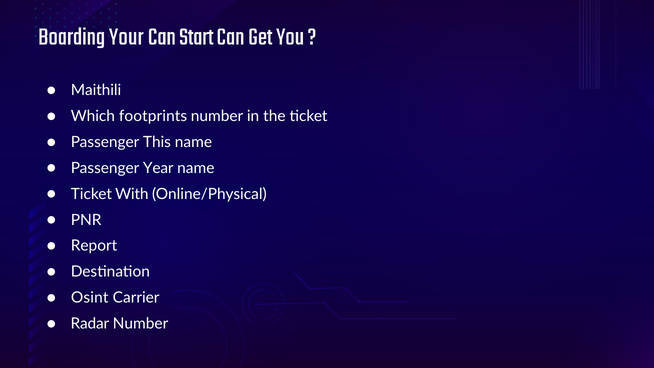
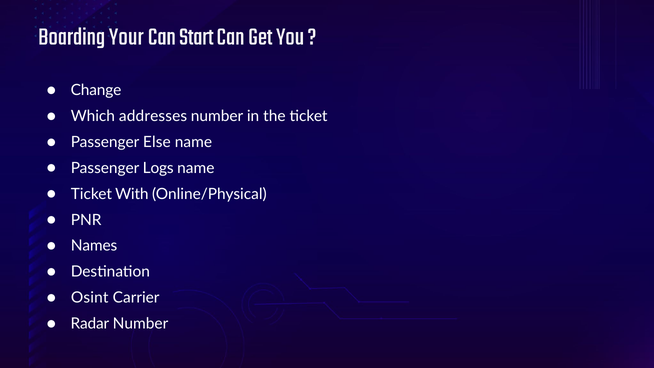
Maithili: Maithili -> Change (96, 90)
footprints: footprints -> addresses (153, 116)
This: This -> Else (157, 142)
Year: Year -> Logs (158, 168)
Report: Report -> Names (94, 246)
